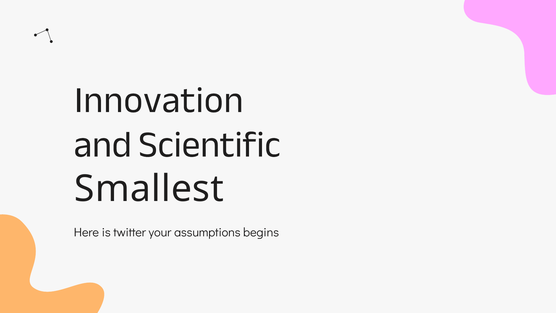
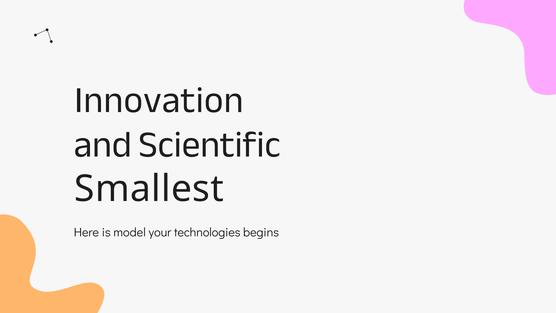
twitter: twitter -> model (130, 232)
assumptions: assumptions -> technologies (207, 232)
